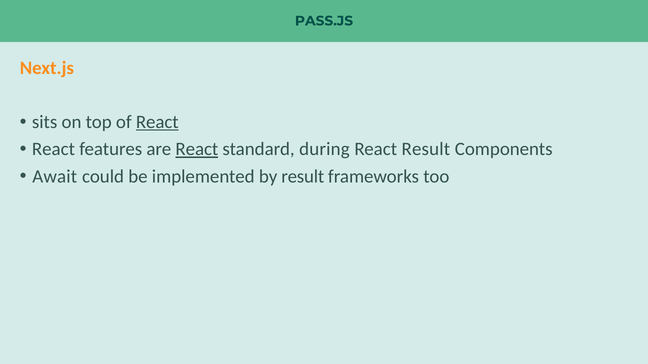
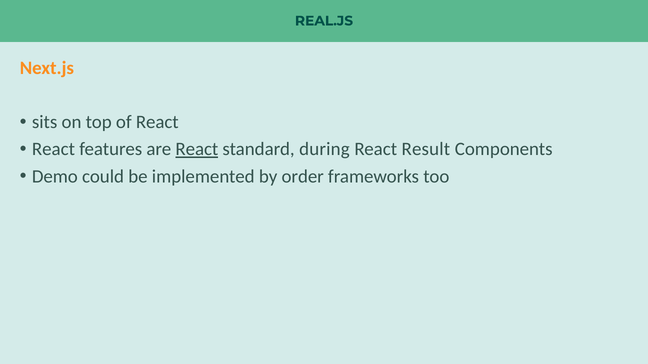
PASS.JS: PASS.JS -> REAL.JS (324, 21)
React underline: present -> none (157, 122)
Await: Await -> Demo (55, 177)
by result: result -> order (303, 177)
